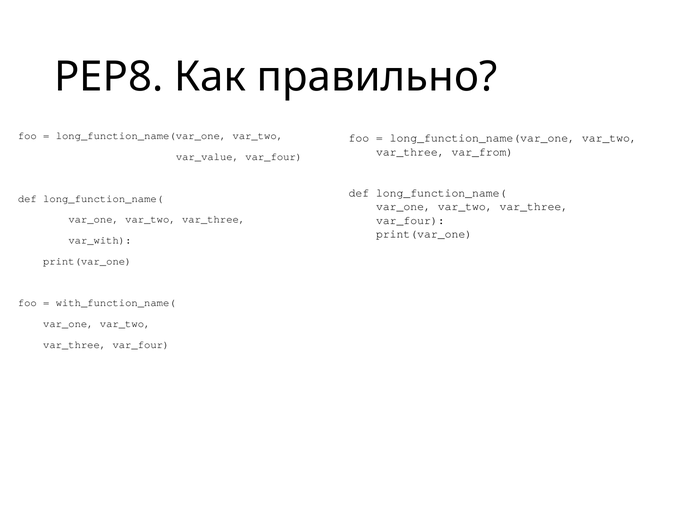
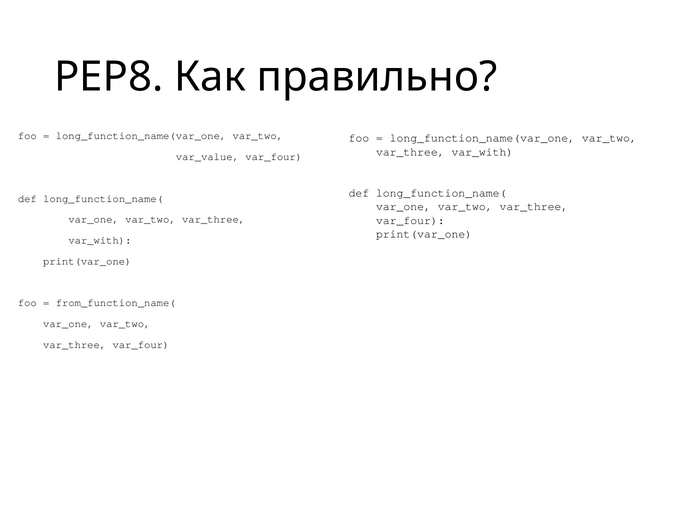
var_from: var_from -> var_with (482, 152)
with_function_name(: with_function_name( -> from_function_name( (116, 303)
